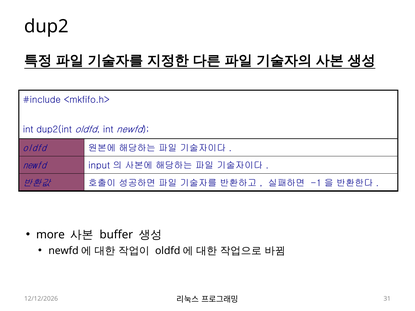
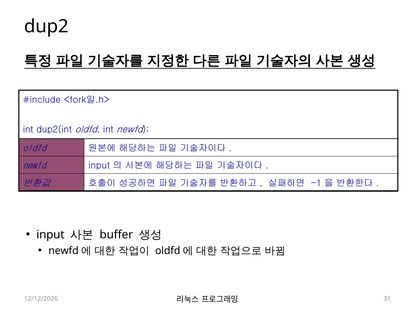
<mkfifo.h>: <mkfifo.h> -> <fork일.h> (87, 100)
more: more -> input (50, 235)
